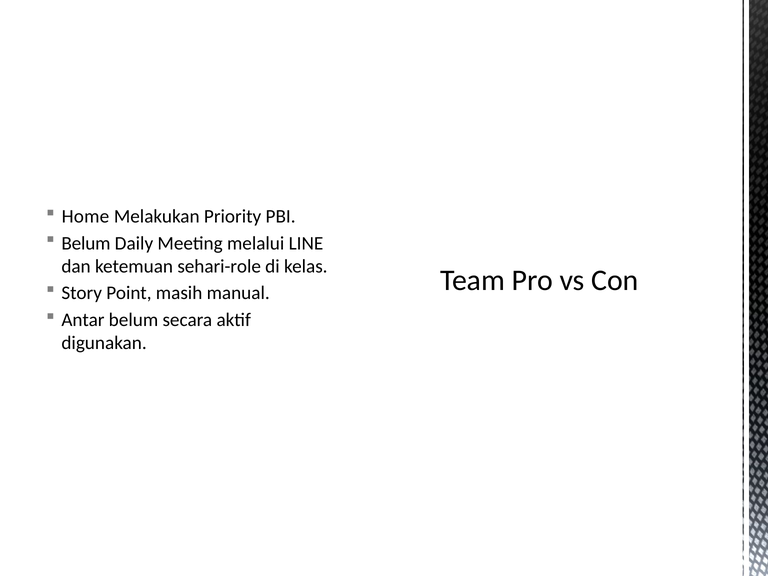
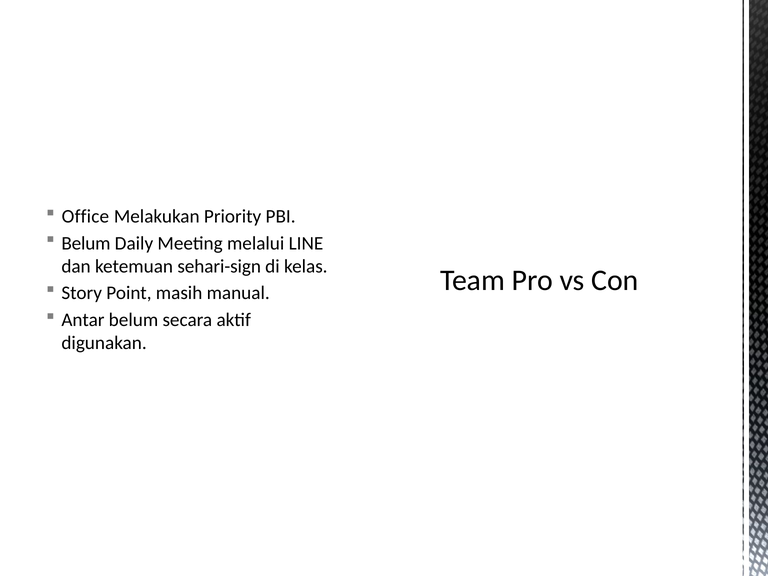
Home: Home -> Office (85, 216)
sehari-role: sehari-role -> sehari-sign (219, 266)
